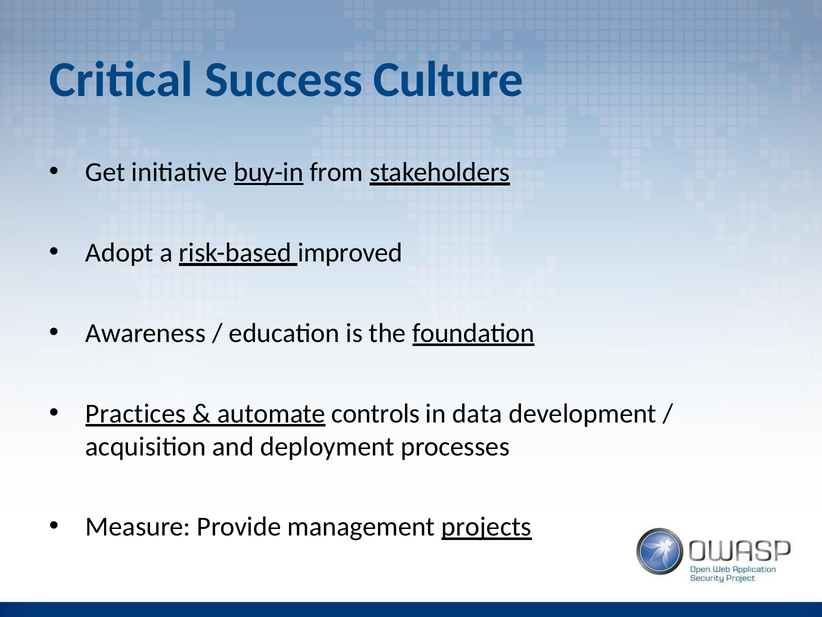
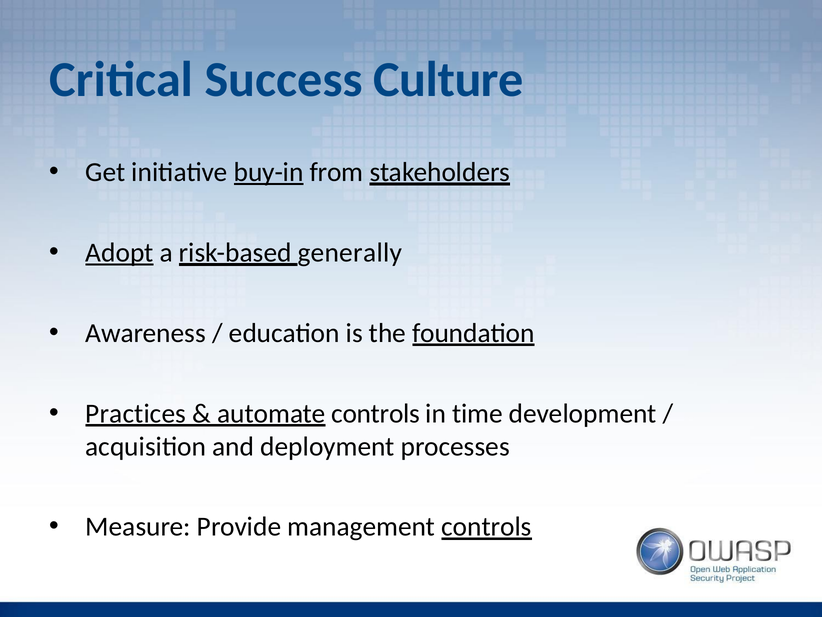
Adopt underline: none -> present (119, 252)
improved: improved -> generally (350, 252)
data: data -> time (478, 413)
management projects: projects -> controls (487, 527)
